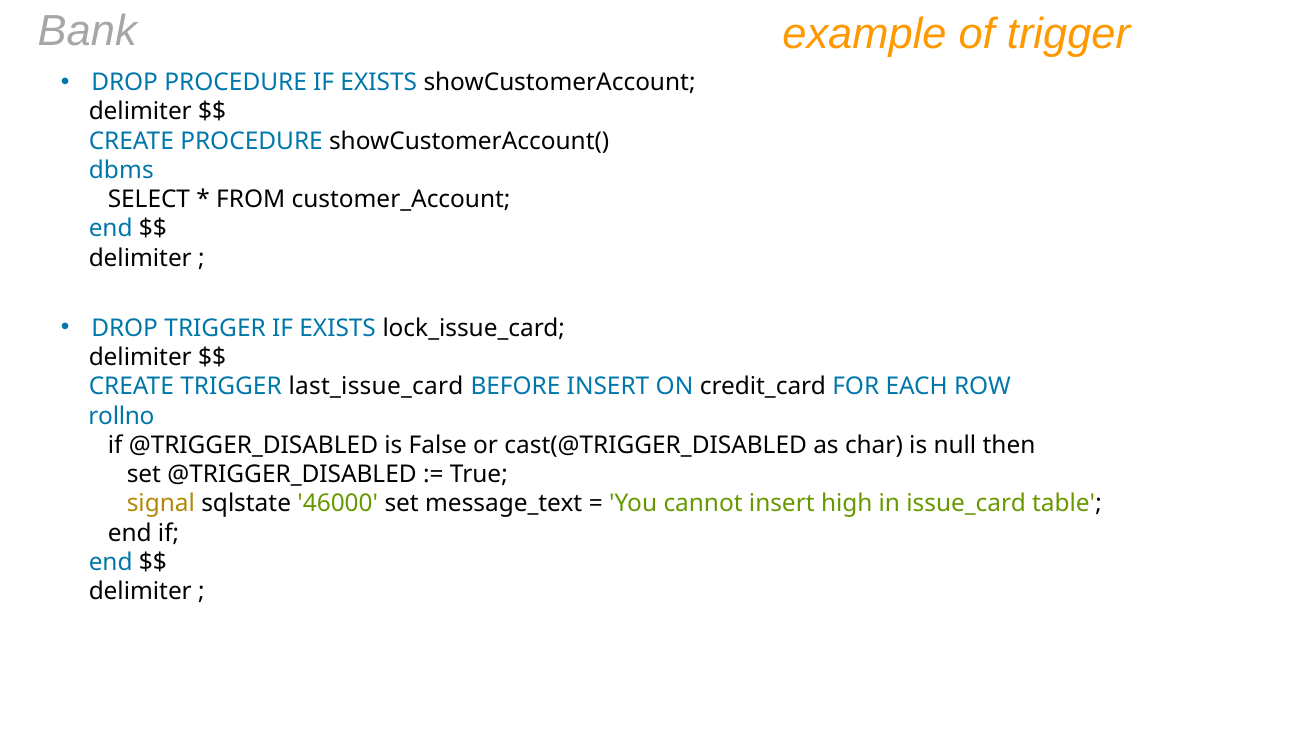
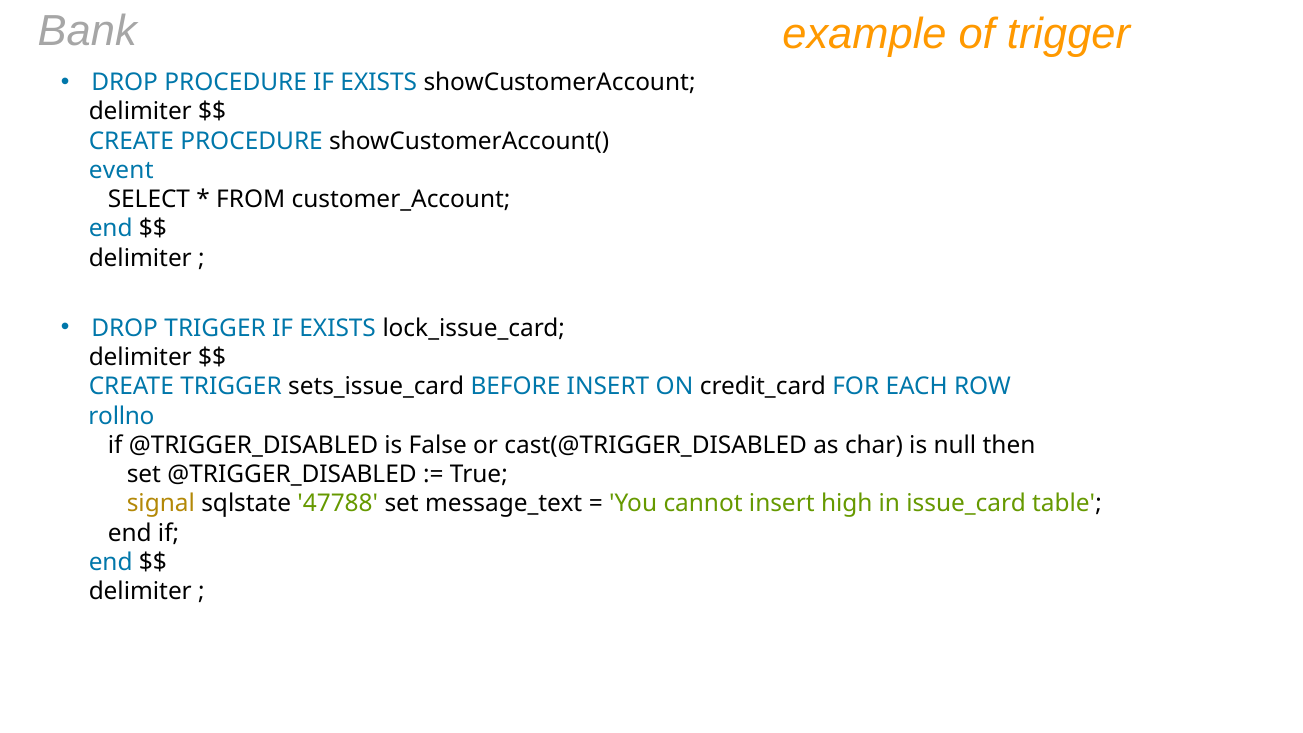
dbms: dbms -> event (121, 170)
last_issue_card: last_issue_card -> sets_issue_card (376, 387)
46000: 46000 -> 47788 (338, 504)
